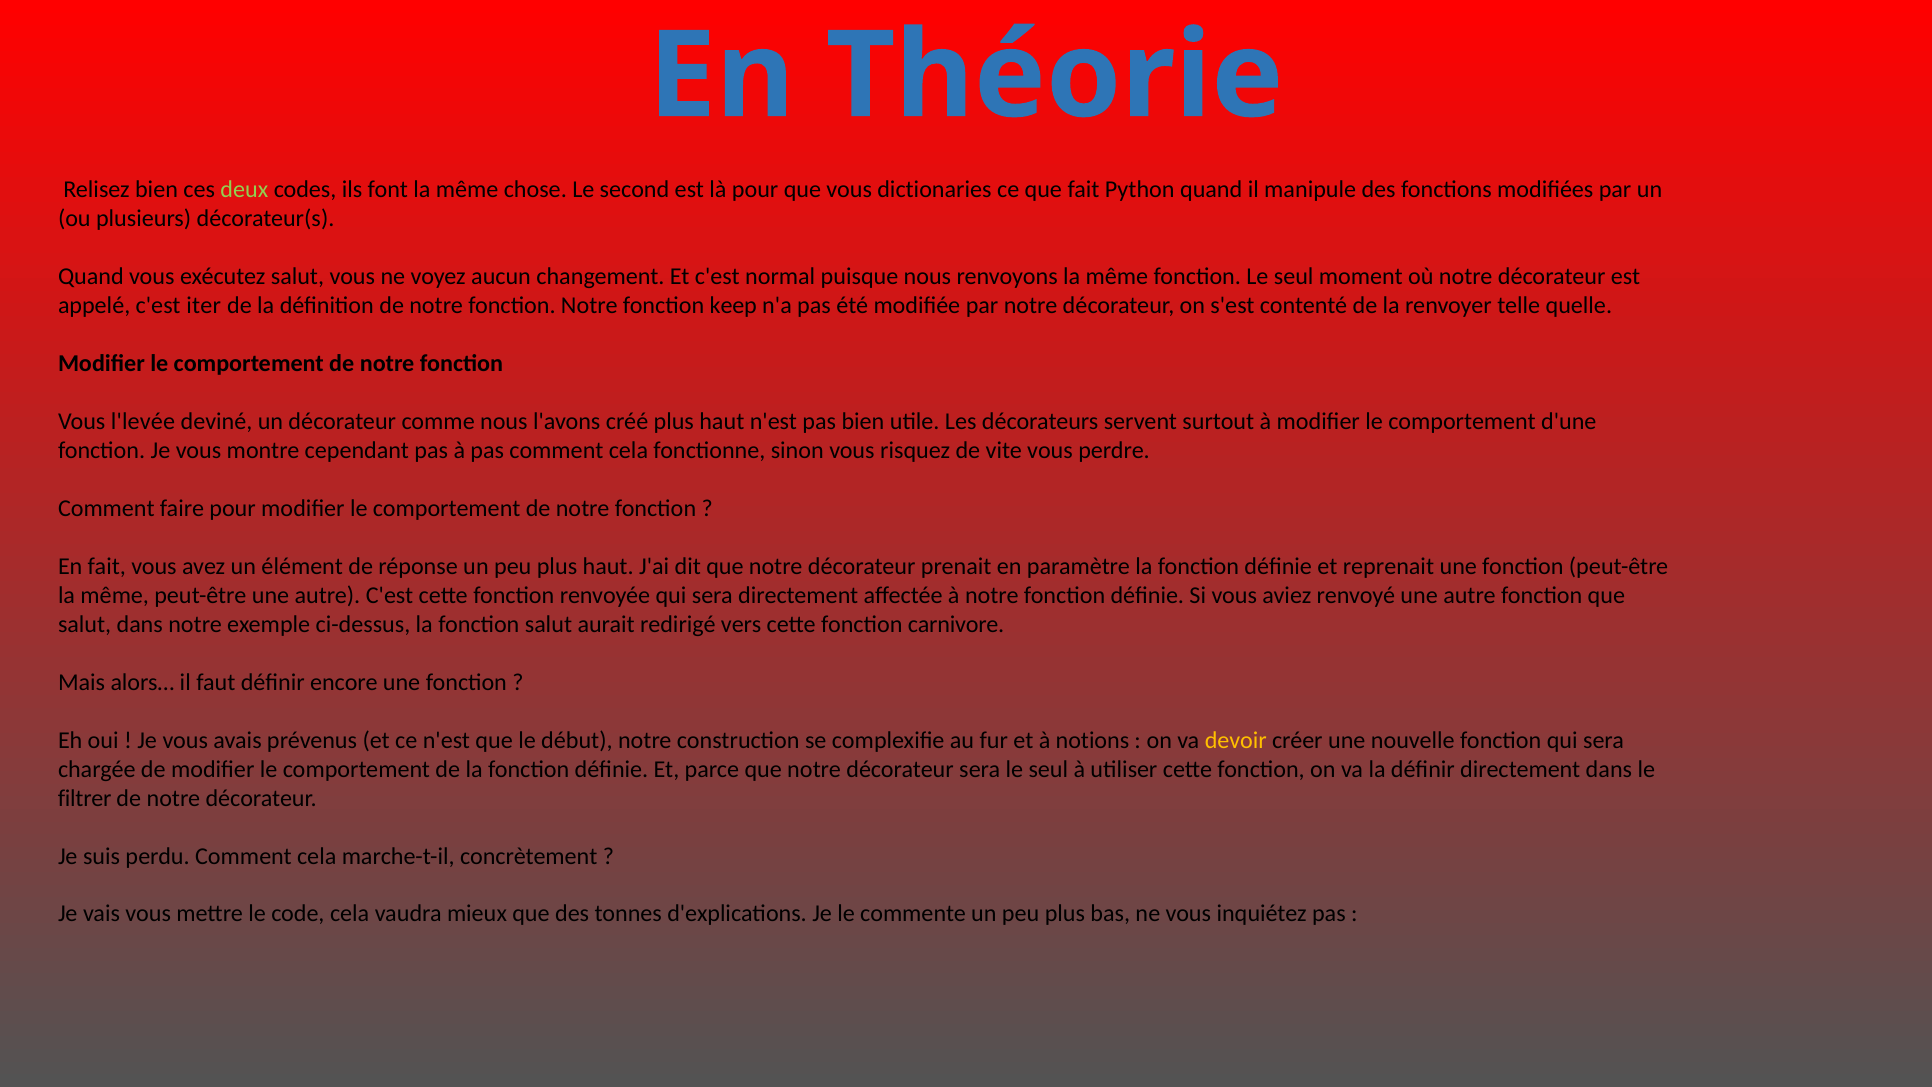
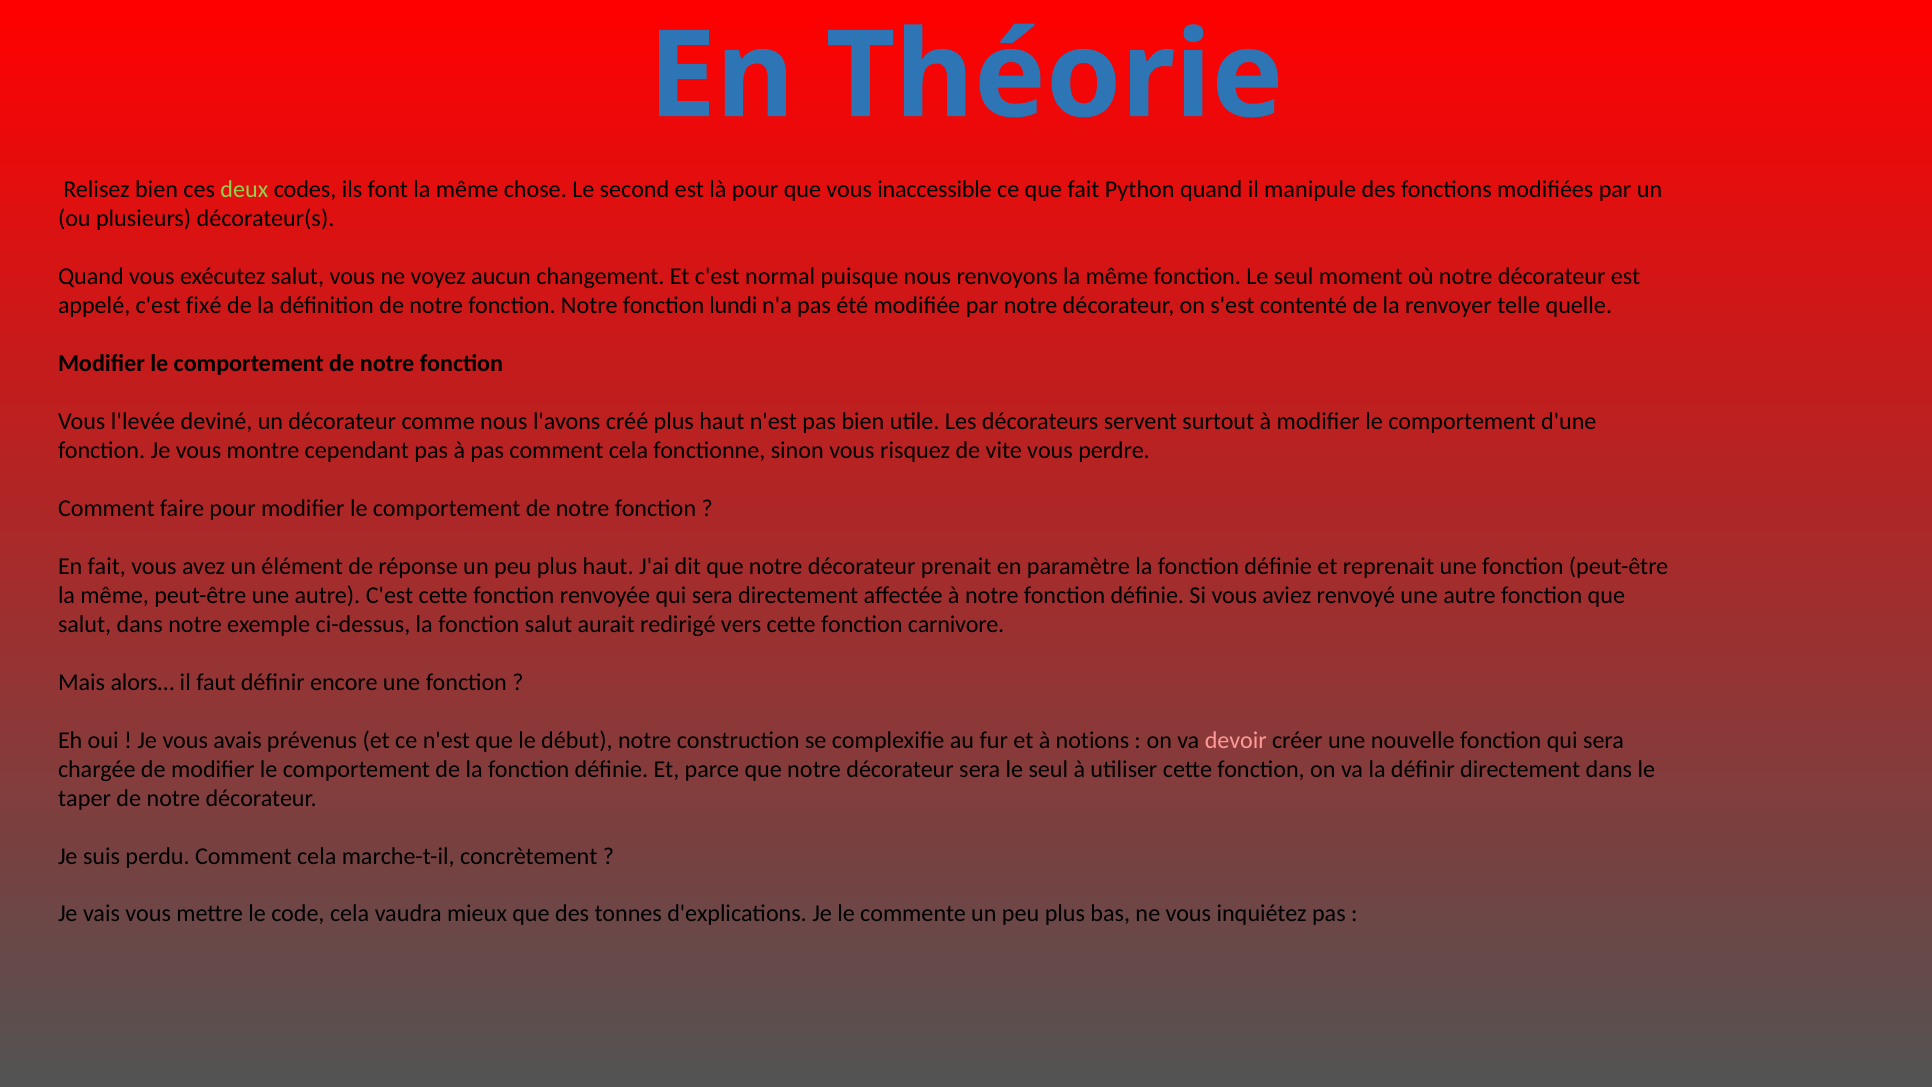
dictionaries: dictionaries -> inaccessible (935, 189)
iter: iter -> fixé (204, 305)
keep: keep -> lundi (733, 305)
devoir colour: yellow -> pink (1236, 740)
filtrer: filtrer -> taper (85, 798)
